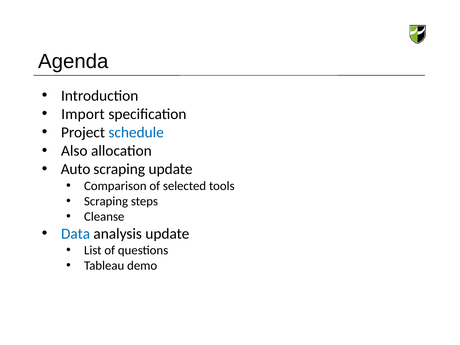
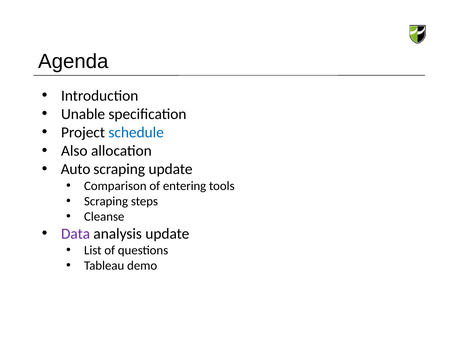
Import: Import -> Unable (83, 114)
selected: selected -> entering (185, 186)
Data colour: blue -> purple (76, 234)
